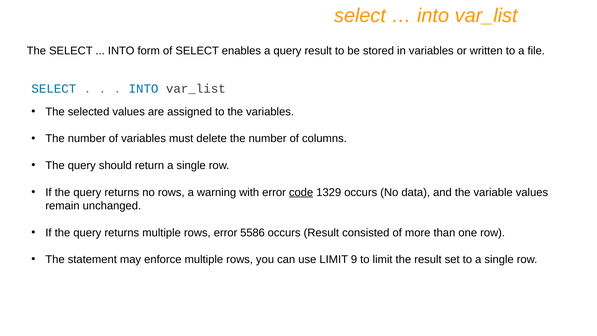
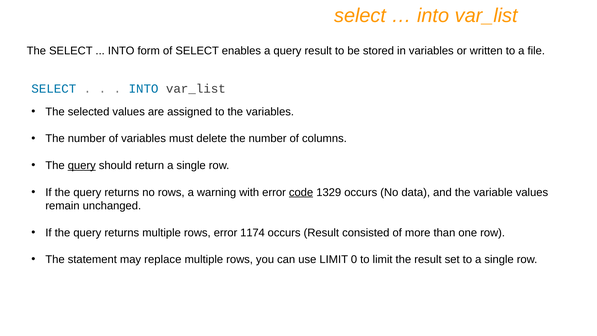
query underline: none -> present (82, 165)
5586: 5586 -> 1174 (253, 233)
enforce: enforce -> replace (163, 259)
9: 9 -> 0 (354, 259)
